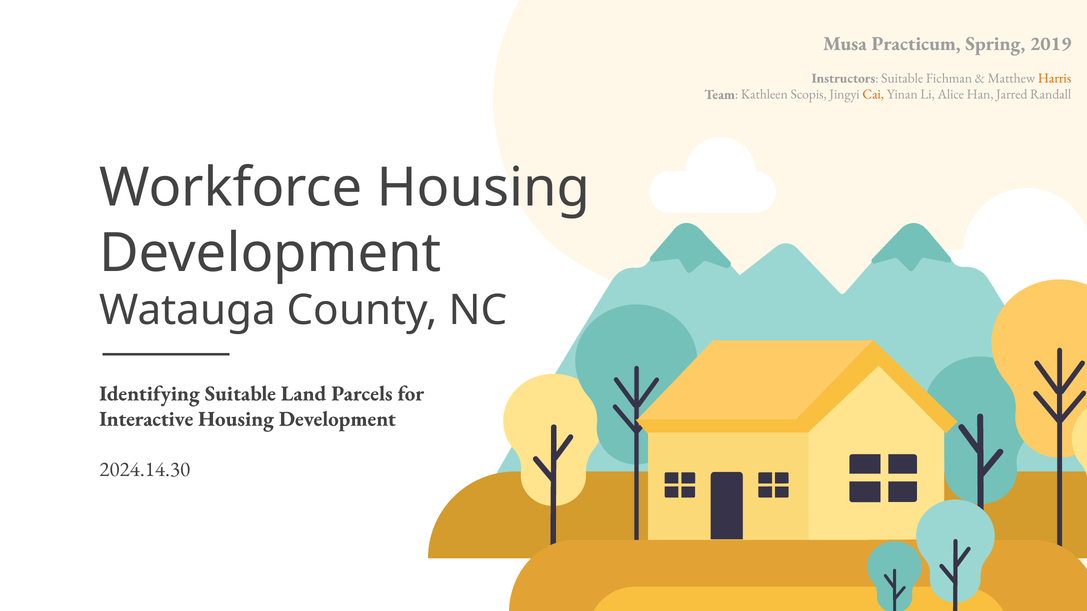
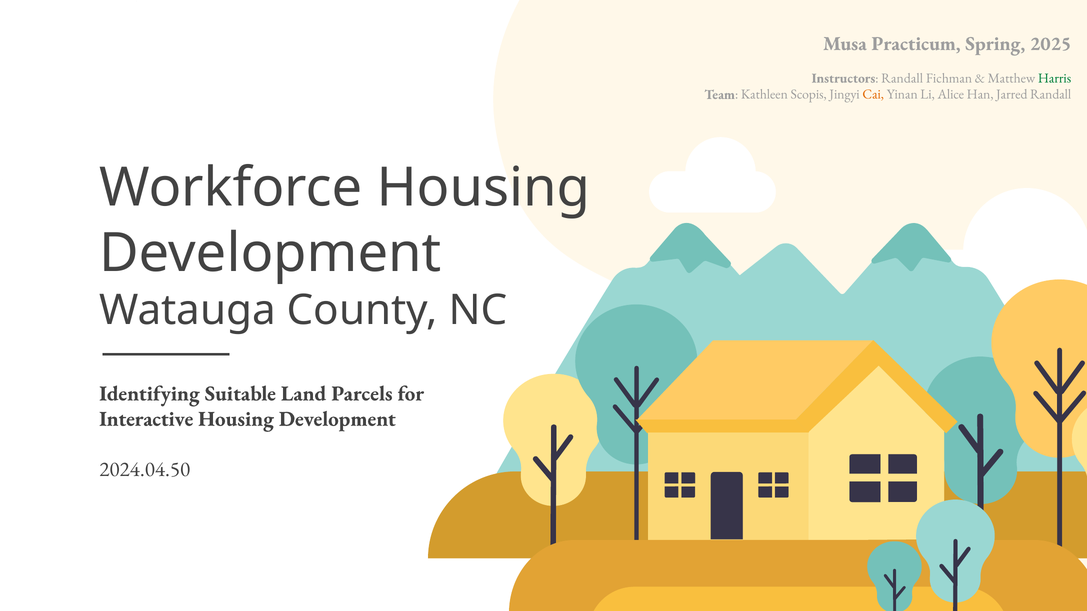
2019: 2019 -> 2025 (1051, 44)
Instructors Suitable: Suitable -> Randall (902, 78)
Harris colour: orange -> green (1055, 78)
2024.14.30: 2024.14.30 -> 2024.04.50 (145, 470)
